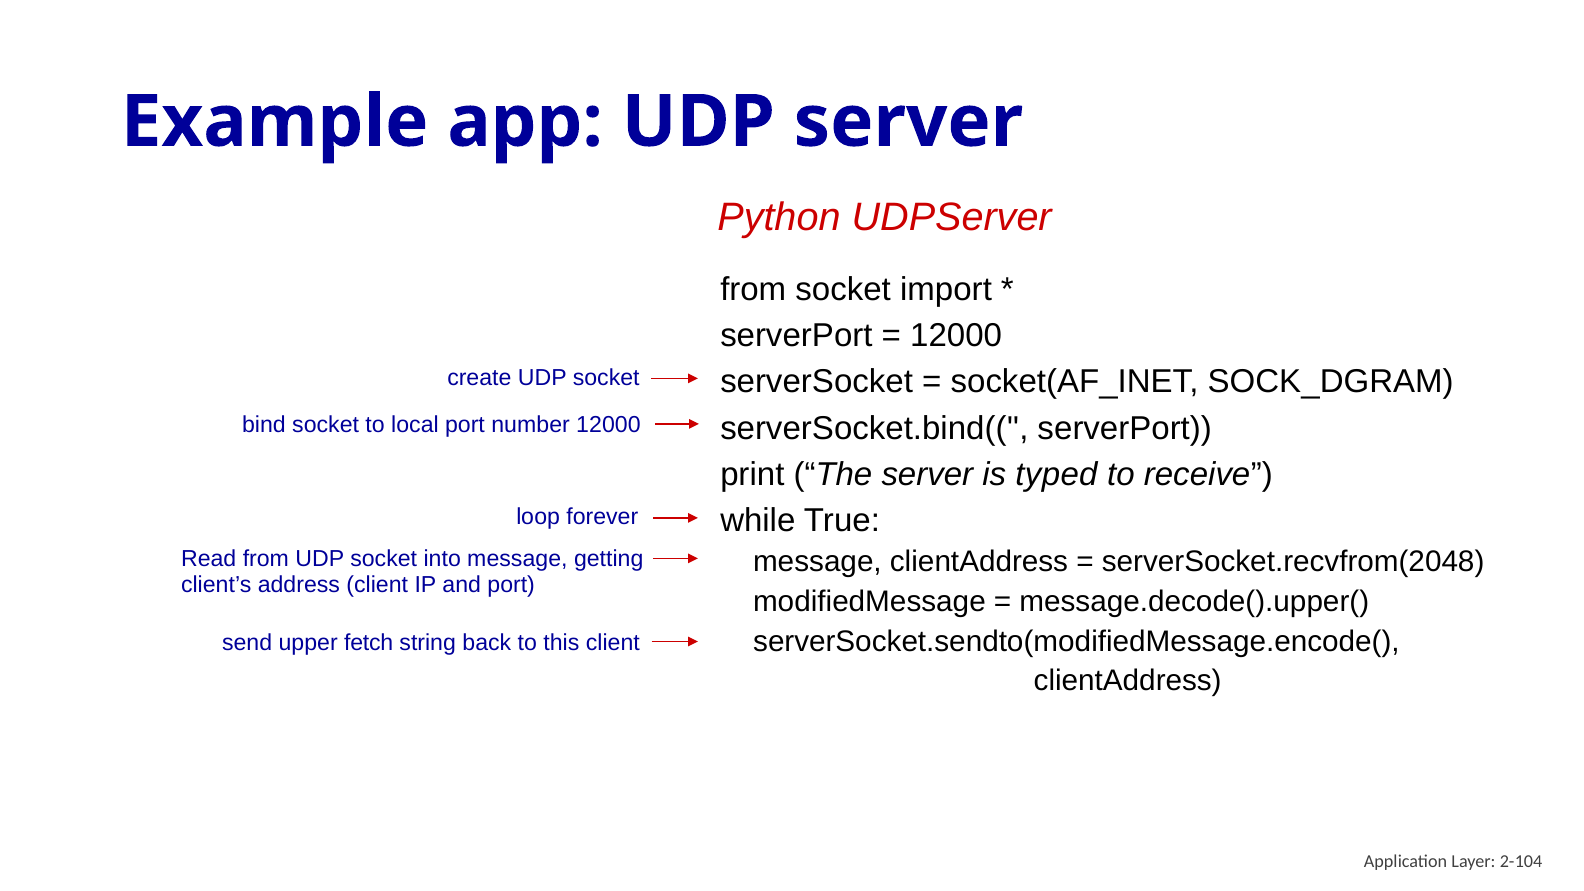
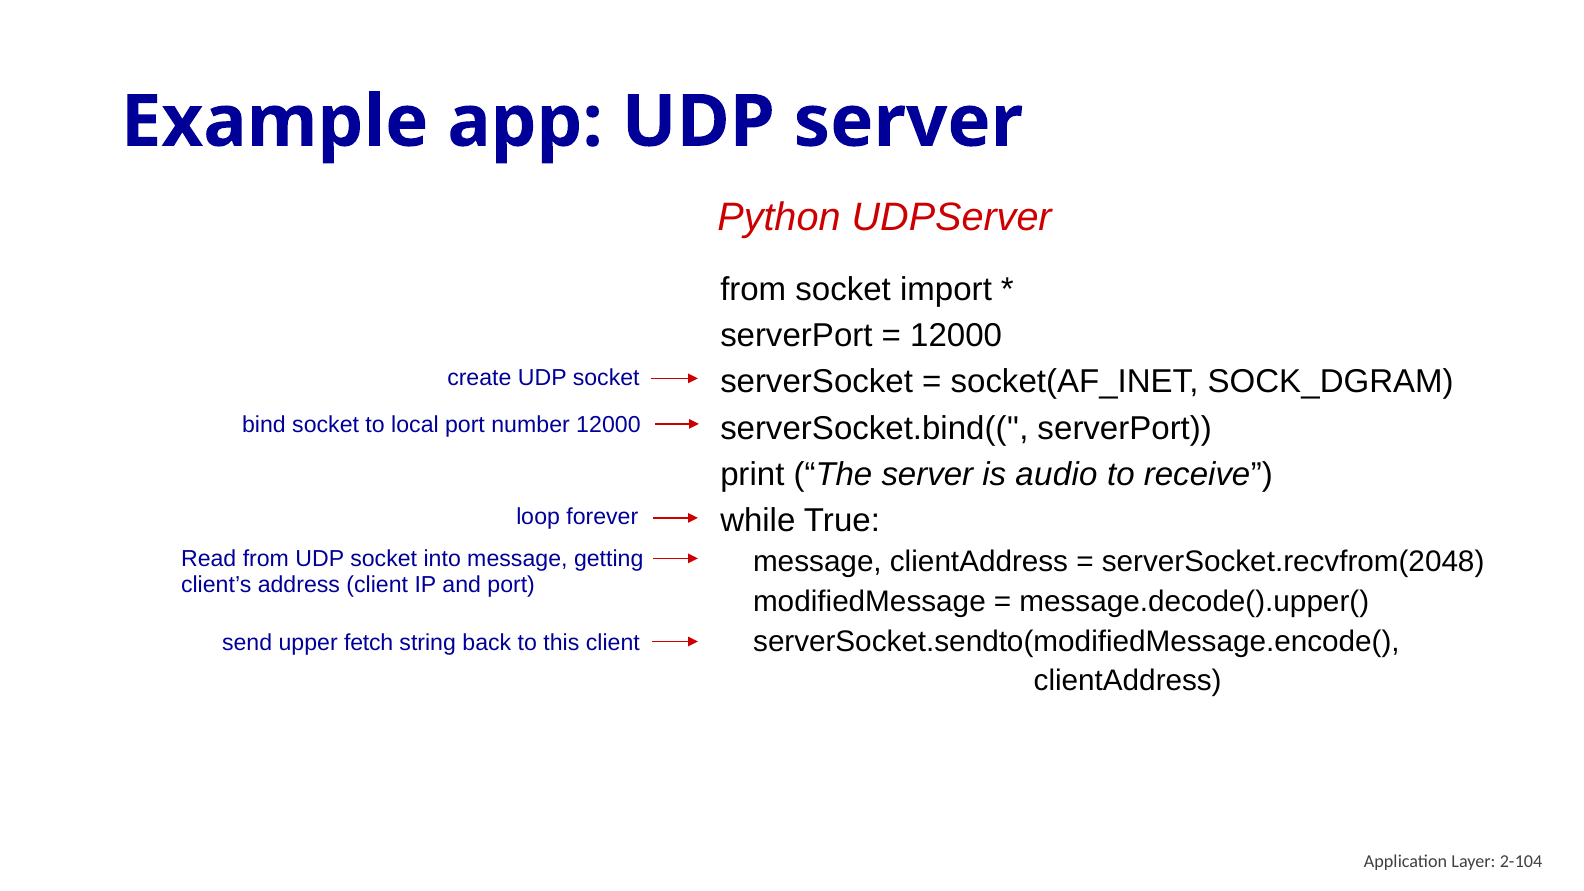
typed: typed -> audio (1057, 474)
